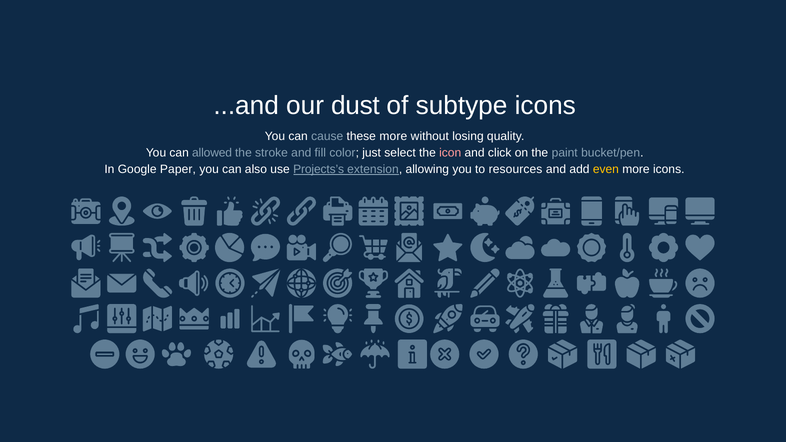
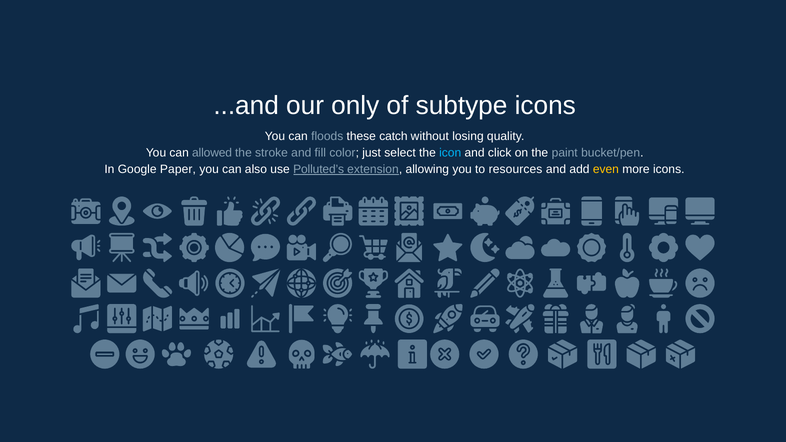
dust: dust -> only (355, 106)
cause: cause -> floods (327, 136)
these more: more -> catch (393, 136)
icon colour: pink -> light blue (450, 153)
Projects’s: Projects’s -> Polluted’s (319, 169)
